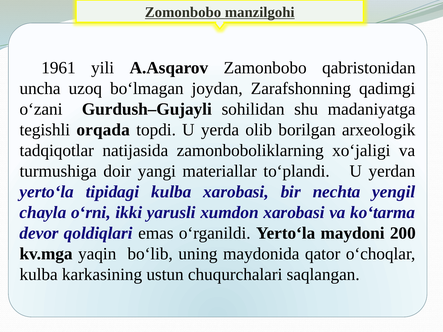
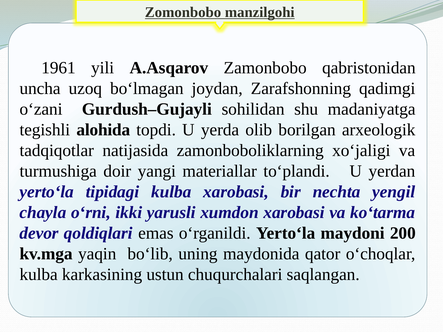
orqada: orqada -> alohida (103, 130)
